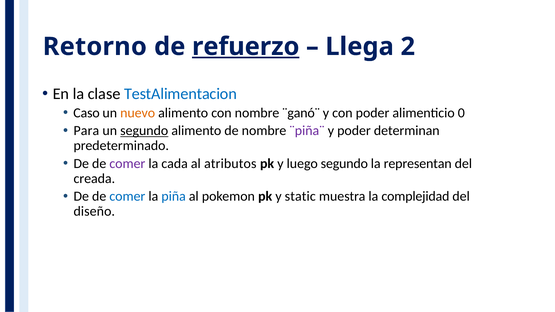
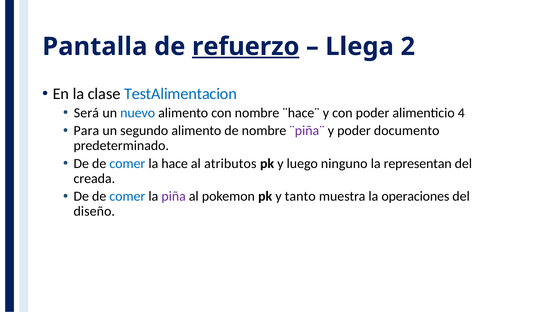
Retorno: Retorno -> Pantalla (95, 47)
Caso: Caso -> Será (86, 113)
nuevo colour: orange -> blue (138, 113)
¨ganó¨: ¨ganó¨ -> ¨hace¨ (301, 113)
0: 0 -> 4 (461, 113)
segundo underline: present -> none (144, 131)
determinan: determinan -> documento (407, 131)
comer colour: purple -> blue (127, 164)
cada: cada -> hace (175, 164)
luego segundo: segundo -> ninguno (344, 164)
piña colour: blue -> purple (174, 197)
static: static -> tanto (300, 197)
complejidad: complejidad -> operaciones (415, 197)
